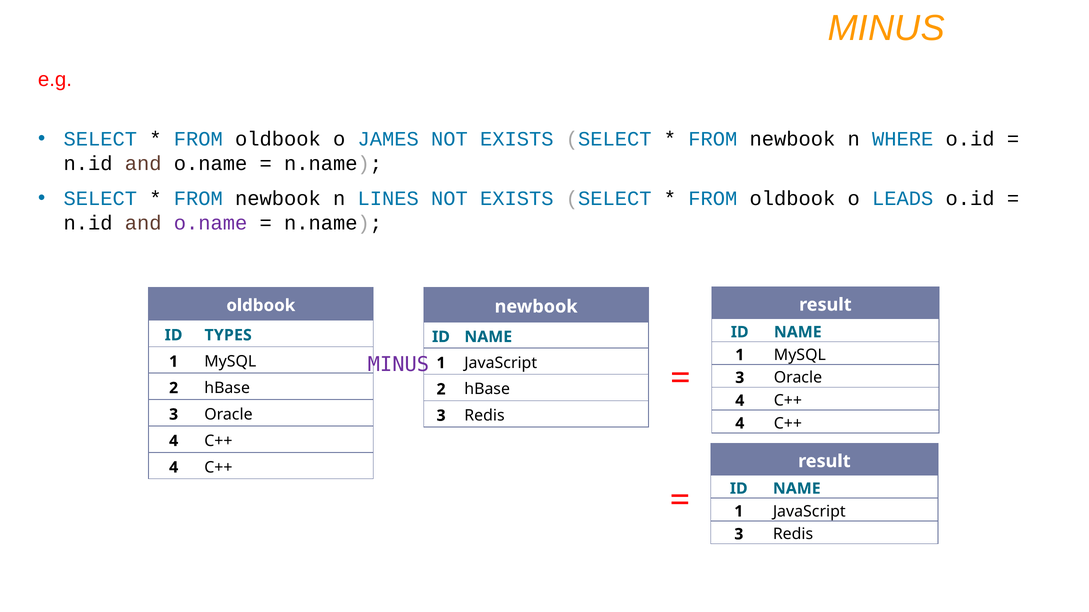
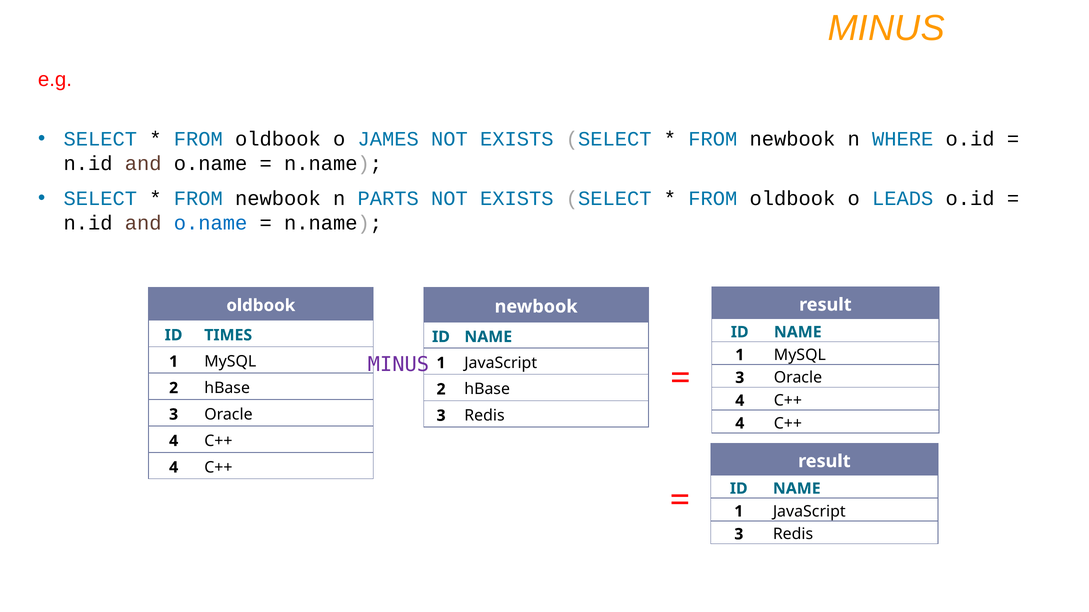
LINES: LINES -> PARTS (388, 199)
o.name colour: purple -> blue (211, 223)
TYPES: TYPES -> TIMES (228, 335)
